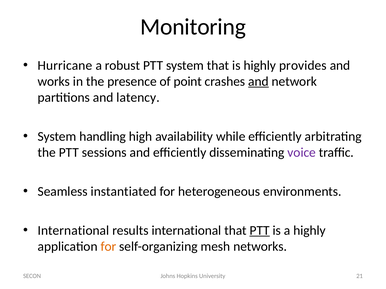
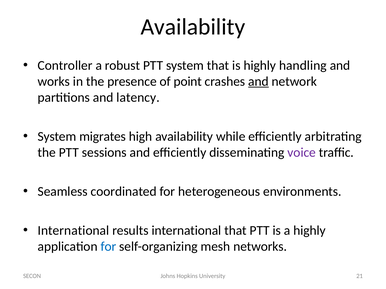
Monitoring: Monitoring -> Availability (193, 27)
Hurricane: Hurricane -> Controller (65, 65)
provides: provides -> handling (303, 65)
handling: handling -> migrates (103, 137)
instantiated: instantiated -> coordinated (124, 192)
PTT underline: present -> none (260, 231)
for colour: orange -> blue (108, 247)
